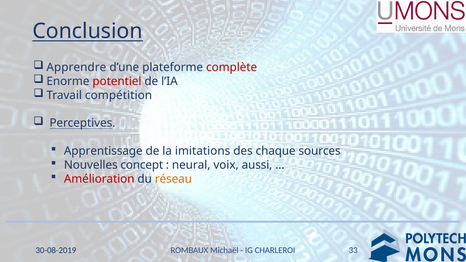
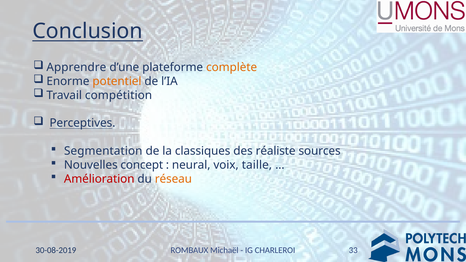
complète colour: red -> orange (232, 67)
potentiel colour: red -> orange (117, 81)
Apprentissage: Apprentissage -> Segmentation (103, 151)
imitations: imitations -> classiques (203, 151)
chaque: chaque -> réaliste (276, 151)
aussi: aussi -> taille (257, 165)
